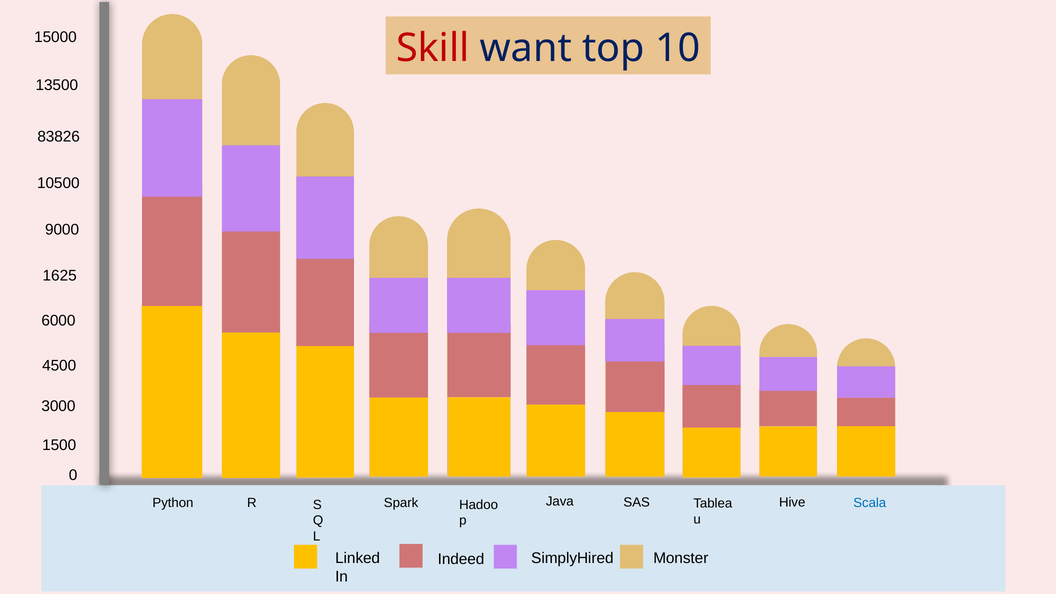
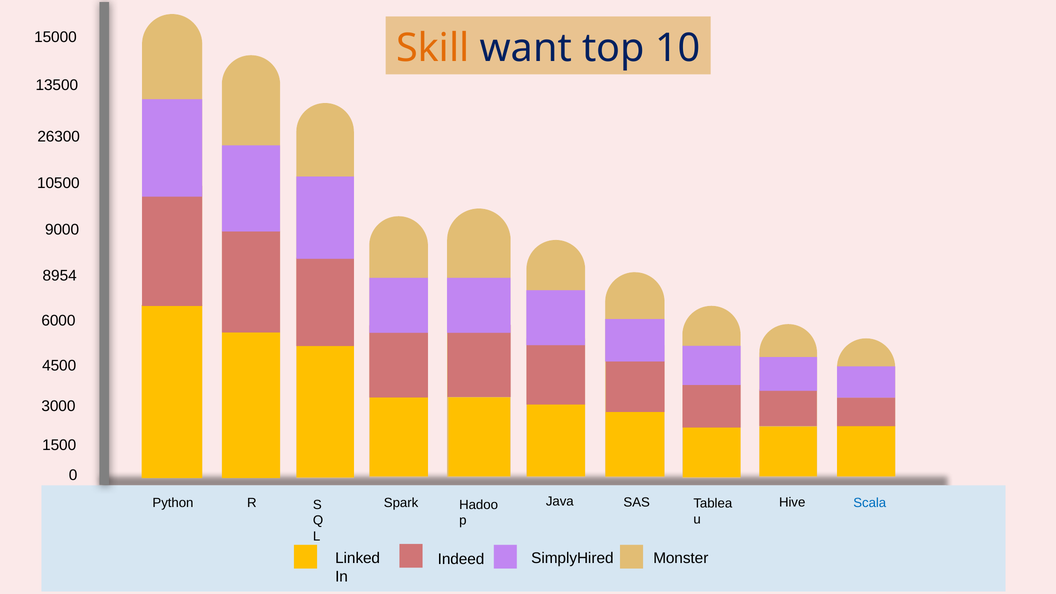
Skill colour: red -> orange (433, 48)
83826: 83826 -> 26300 (59, 137)
1625: 1625 -> 8954 (60, 276)
